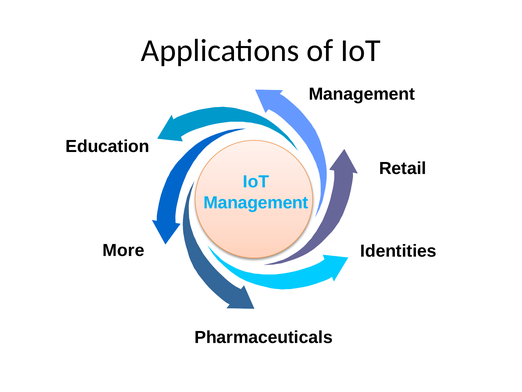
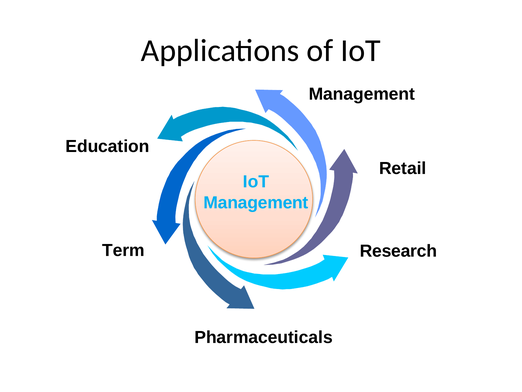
More: More -> Term (124, 250)
Identities: Identities -> Research (398, 251)
